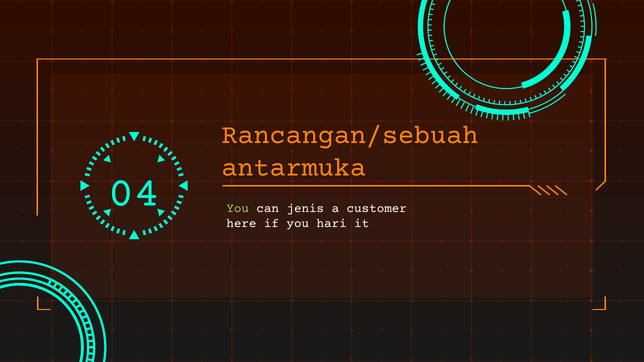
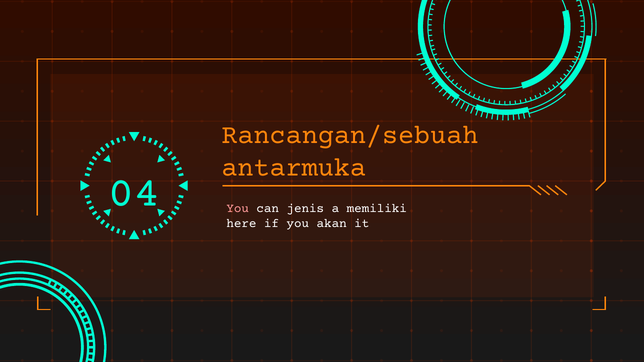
You colour: light green -> pink (238, 208)
customer: customer -> memiliki (377, 208)
hari: hari -> akan (332, 223)
